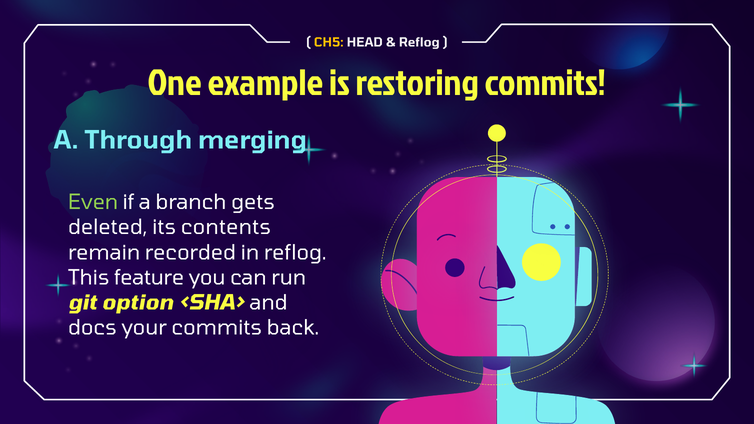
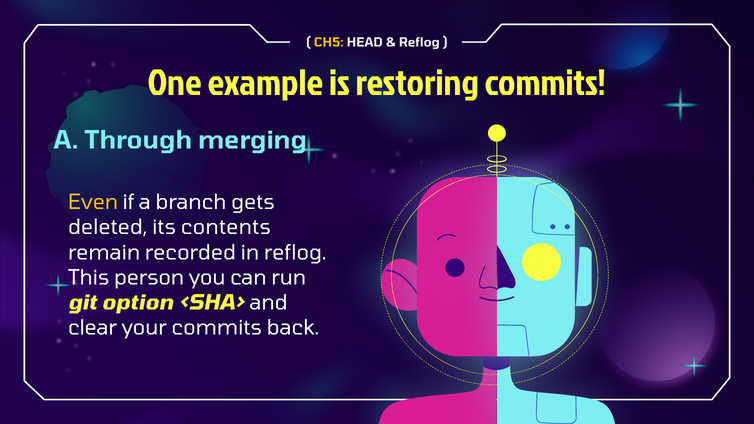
Even colour: light green -> yellow (93, 202)
feature: feature -> person (149, 278)
docs: docs -> clear (92, 328)
